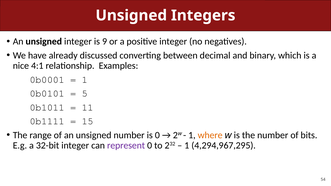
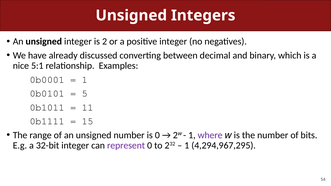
is 9: 9 -> 2 (105, 42)
4:1: 4:1 -> 5:1 (37, 66)
where colour: orange -> purple (210, 135)
